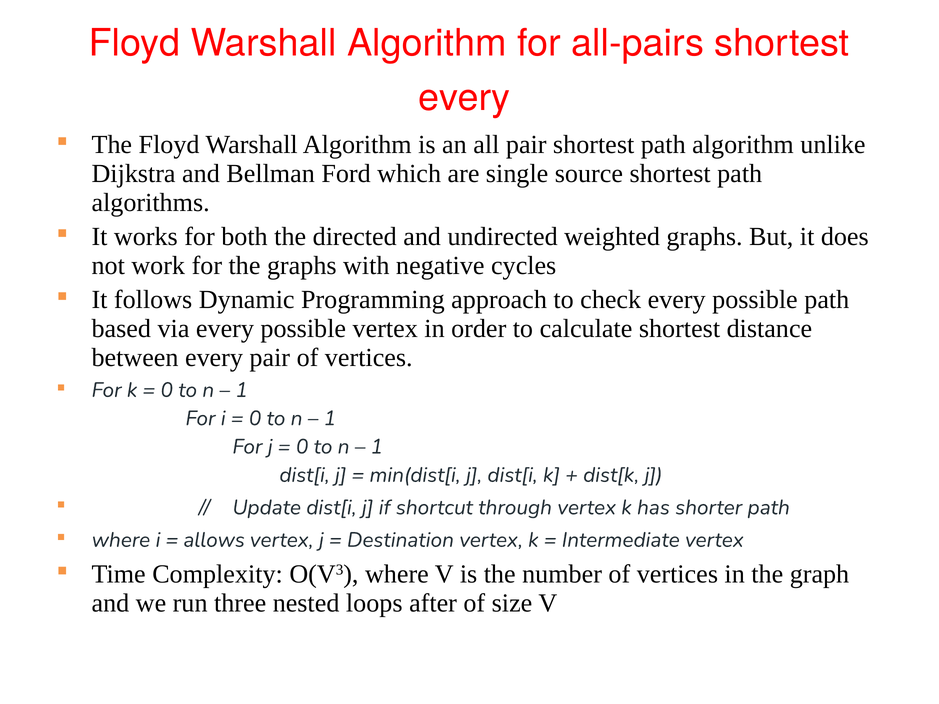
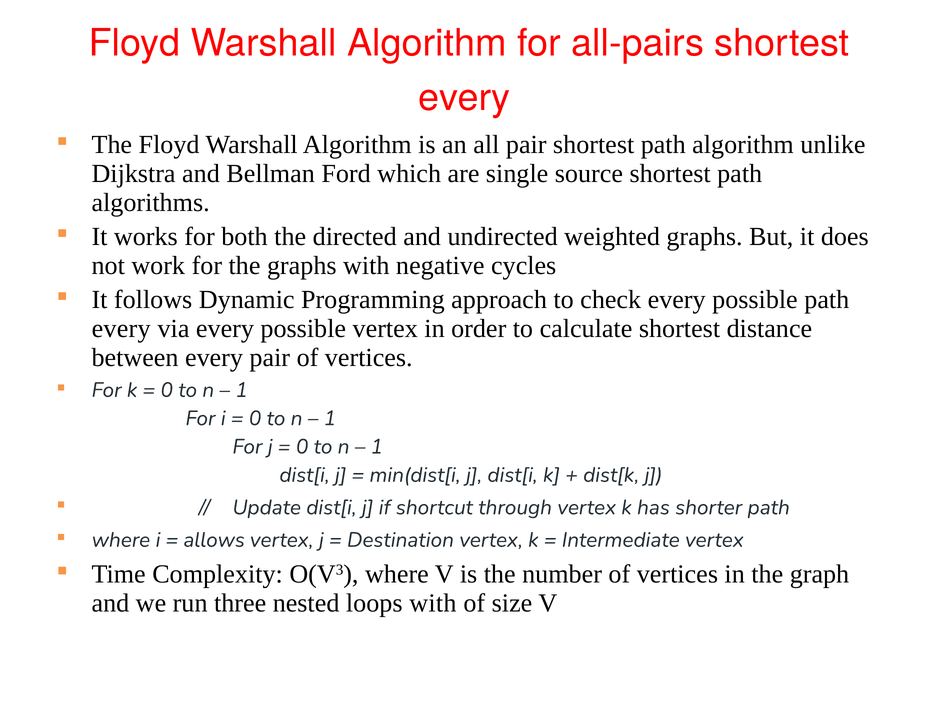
based: based -> every (121, 329)
loops after: after -> with (433, 603)
